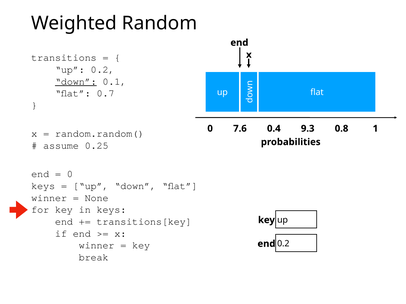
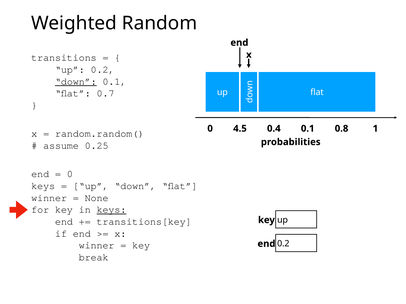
7.6: 7.6 -> 4.5 (240, 129)
0.4 9.3: 9.3 -> 0.1 (308, 129)
keys underline: none -> present (111, 210)
